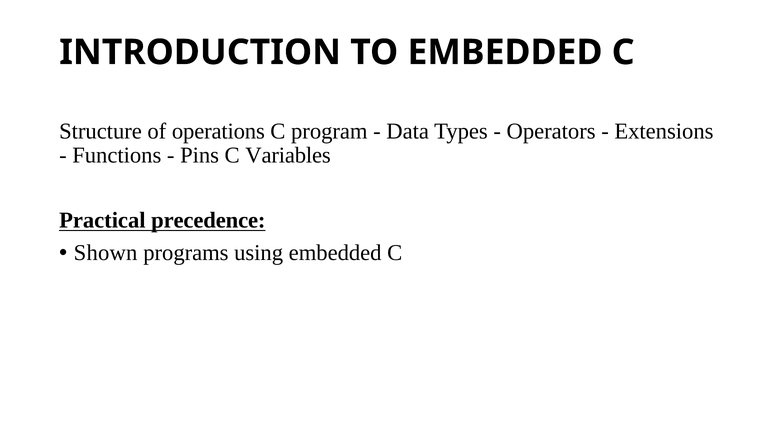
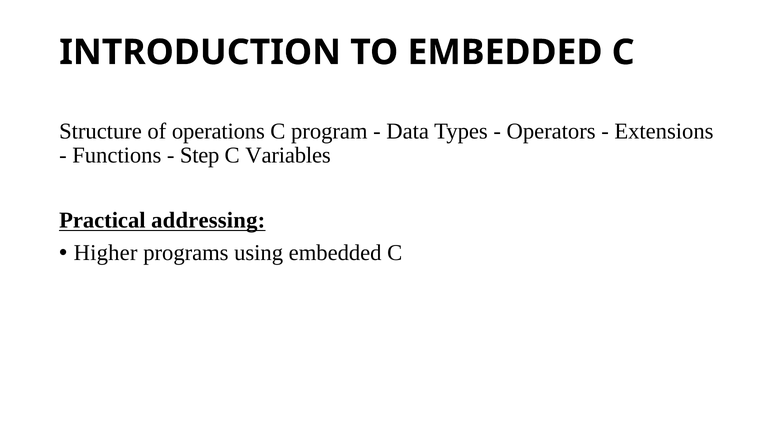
Pins: Pins -> Step (200, 156)
precedence: precedence -> addressing (208, 221)
Shown: Shown -> Higher (106, 253)
